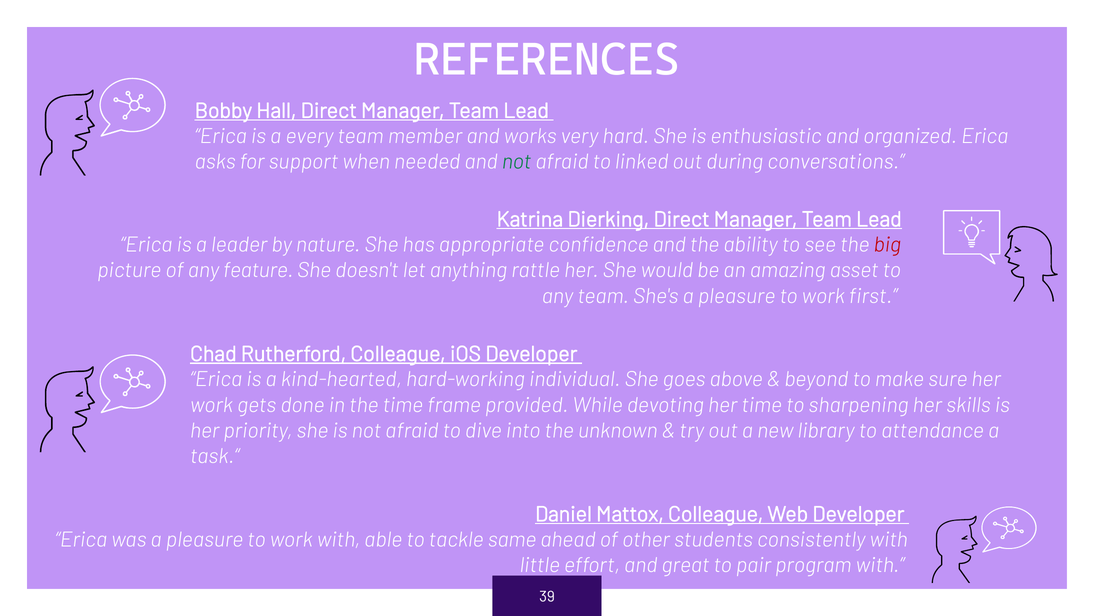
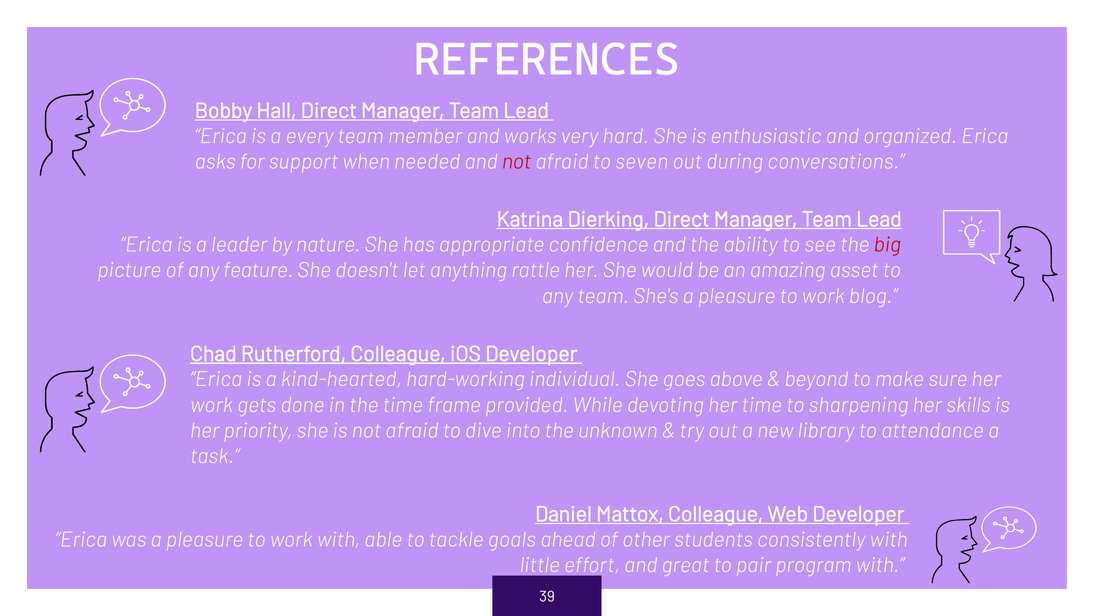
not colour: green -> red (517, 162)
linked: linked -> seven (642, 162)
first: first -> blog (873, 296)
same: same -> goals (512, 539)
